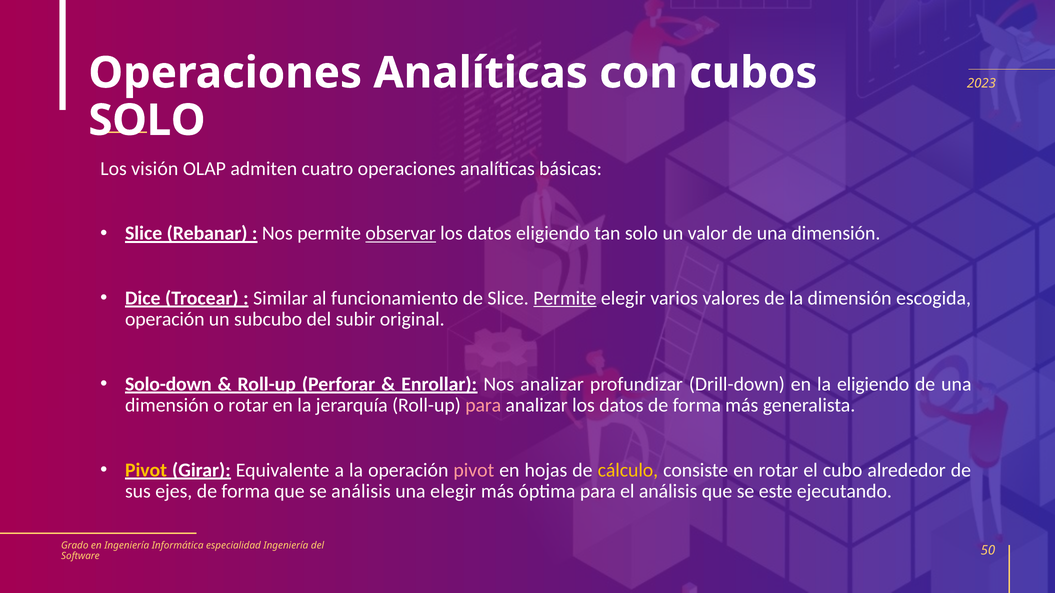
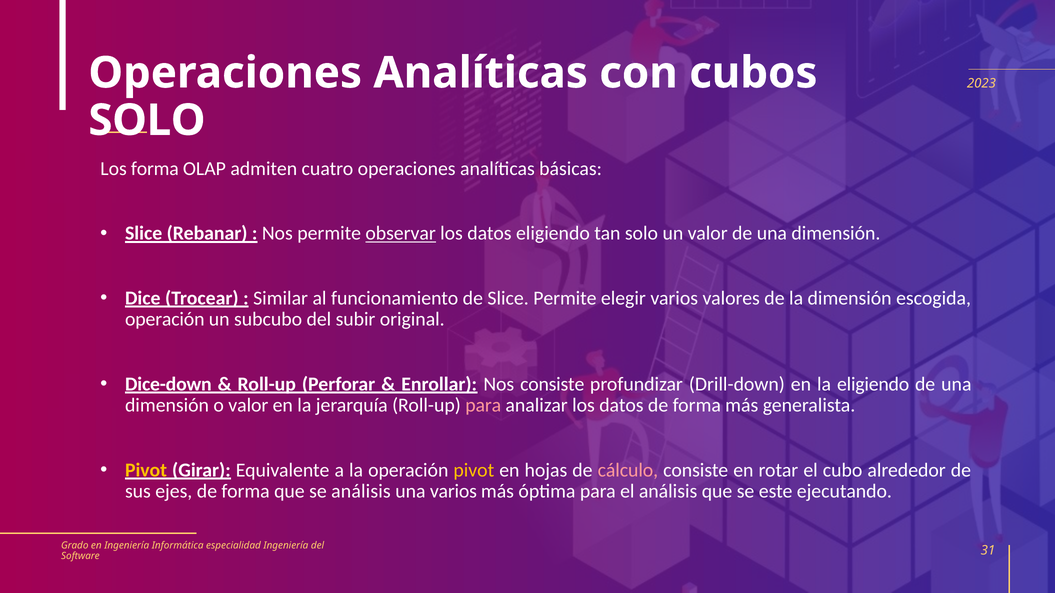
Los visión: visión -> forma (155, 169)
Permite underline: present -> none (565, 298)
Solo-down: Solo-down -> Dice-down (168, 384)
Nos analizar: analizar -> consiste (552, 384)
o rotar: rotar -> valor (248, 406)
pivot colour: pink -> yellow (474, 470)
cálculo colour: yellow -> pink (628, 470)
una elegir: elegir -> varios (453, 492)
50: 50 -> 31 (988, 551)
